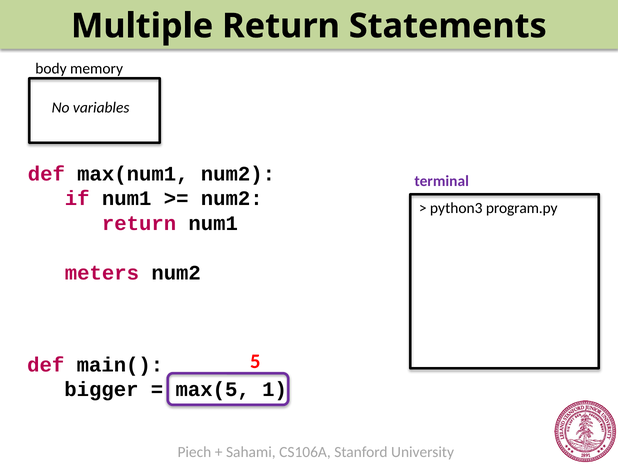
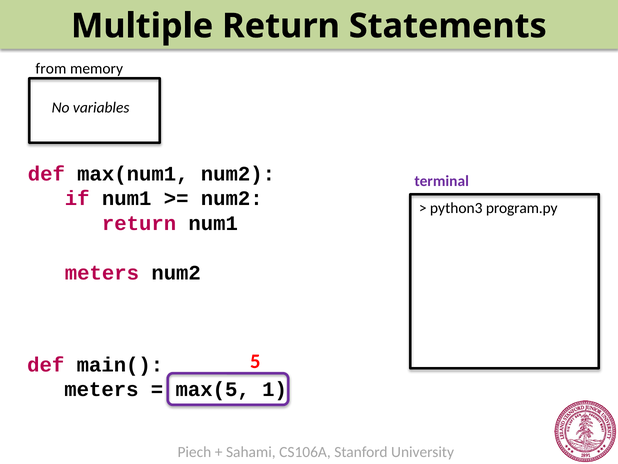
body: body -> from (51, 68)
bigger: bigger -> meters (101, 389)
